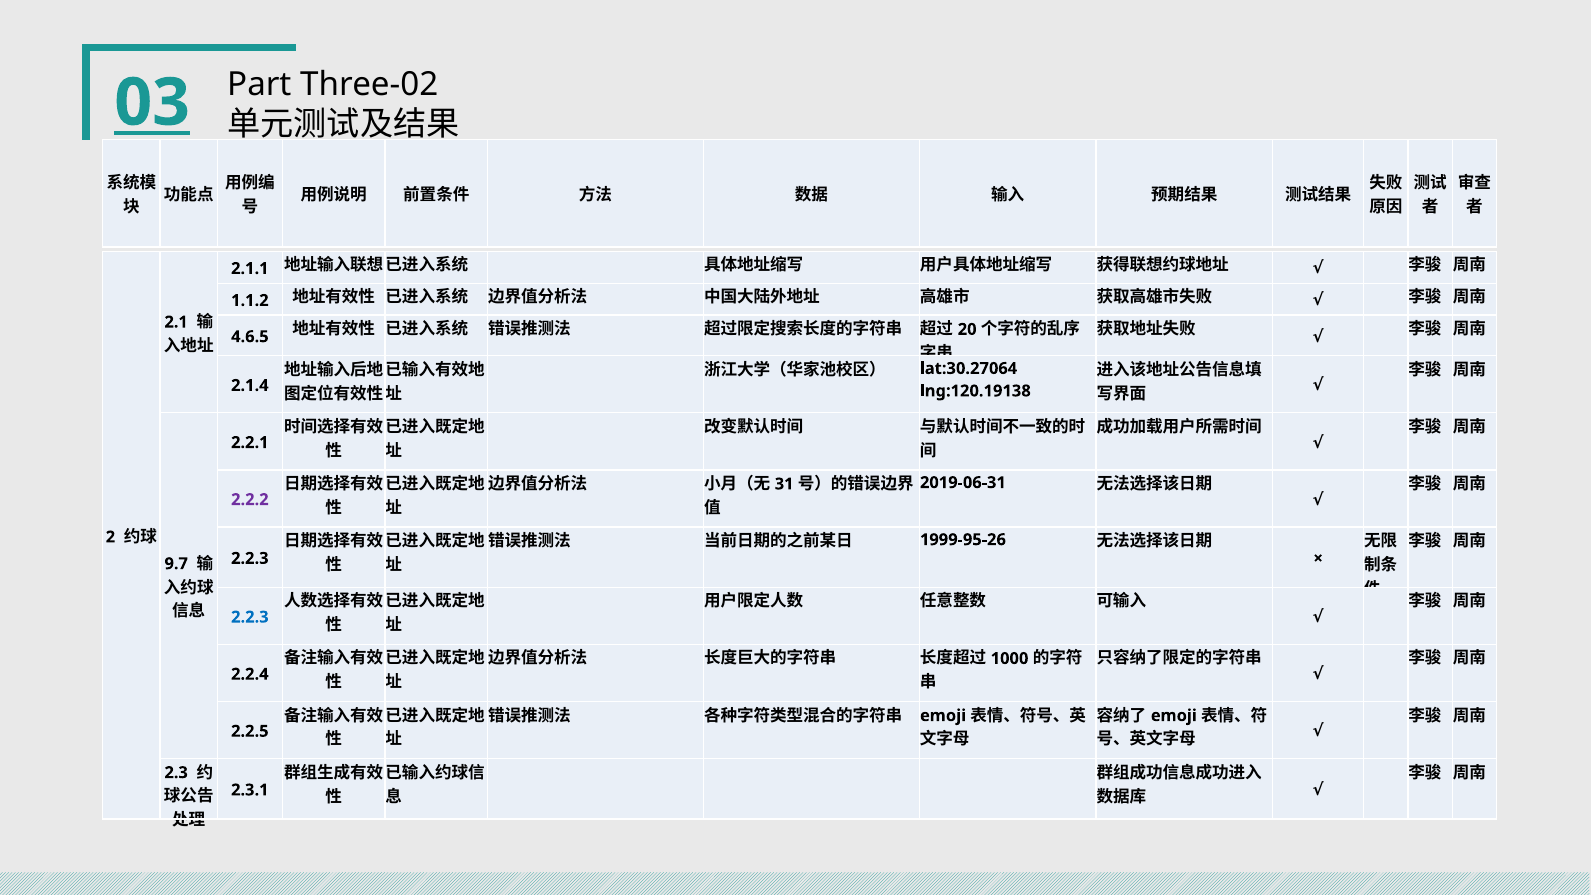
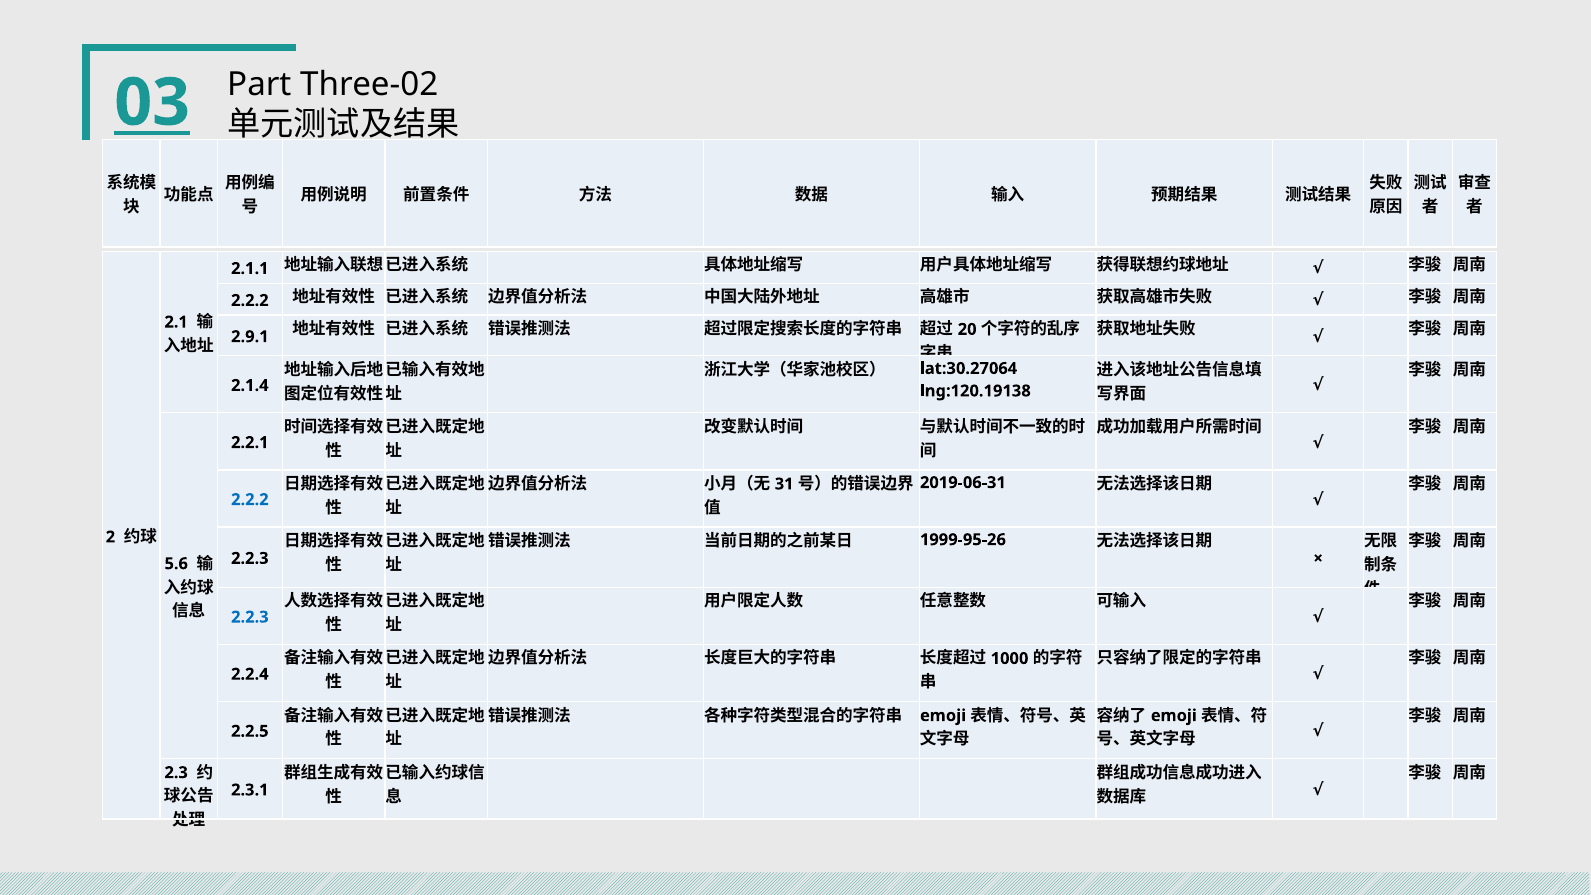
1.1.2: 1.1.2 -> 2.2.2 (250, 300)
4.6.5: 4.6.5 -> 2.9.1 (250, 337)
2.2.2 colour: purple -> blue (250, 500)
9.7: 9.7 -> 5.6 (176, 564)
